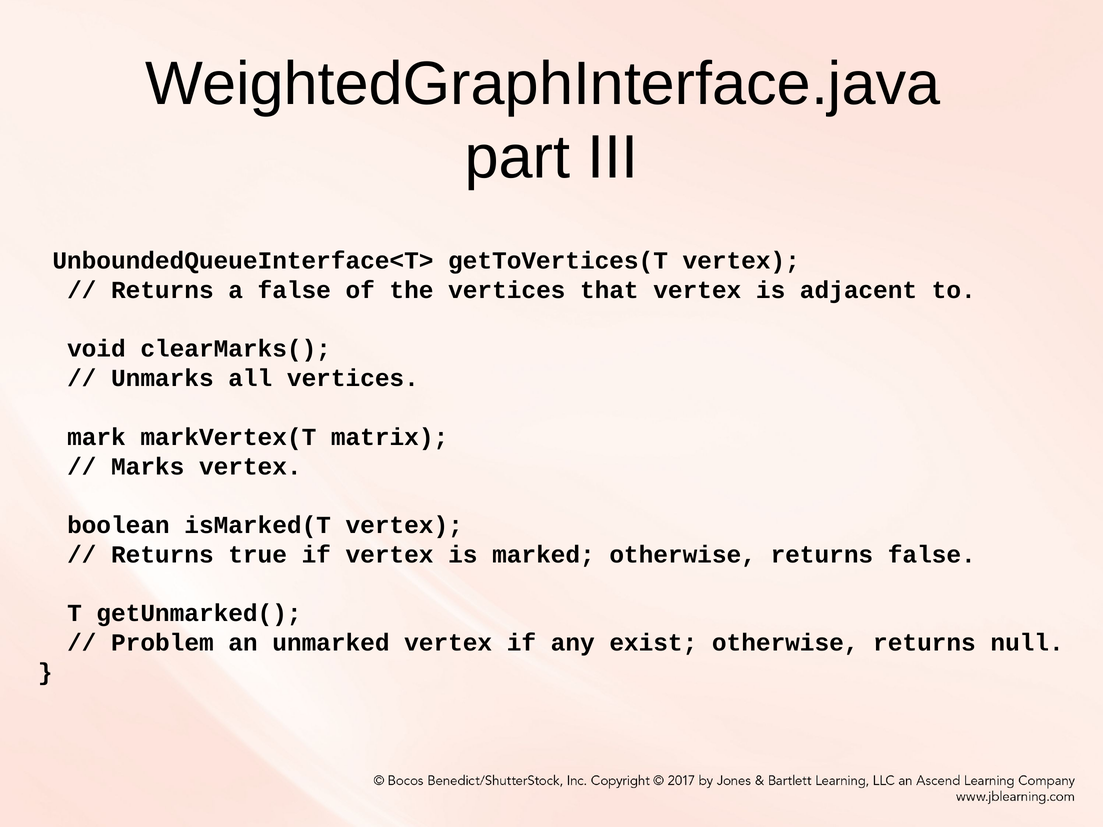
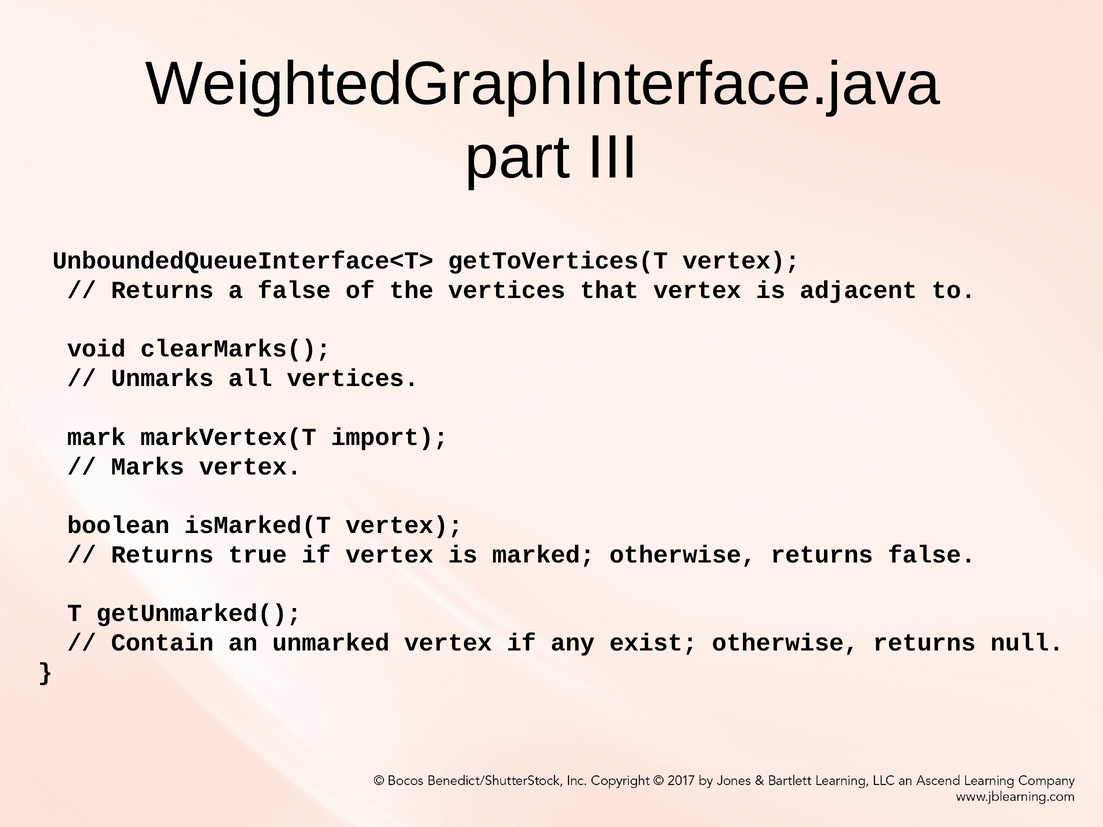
matrix: matrix -> import (390, 437)
Problem: Problem -> Contain (162, 643)
